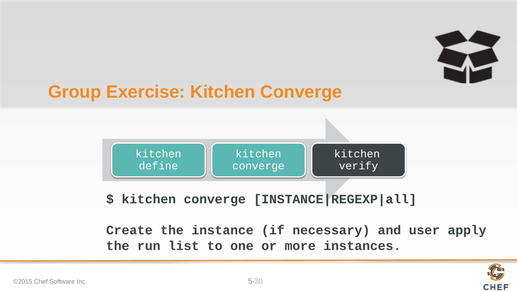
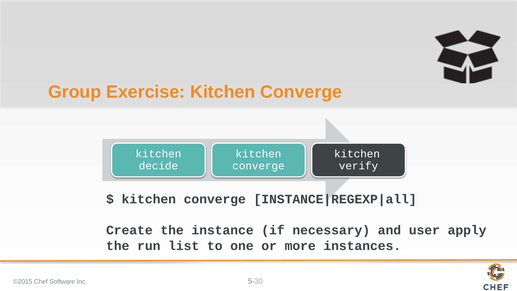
define: define -> decide (158, 166)
